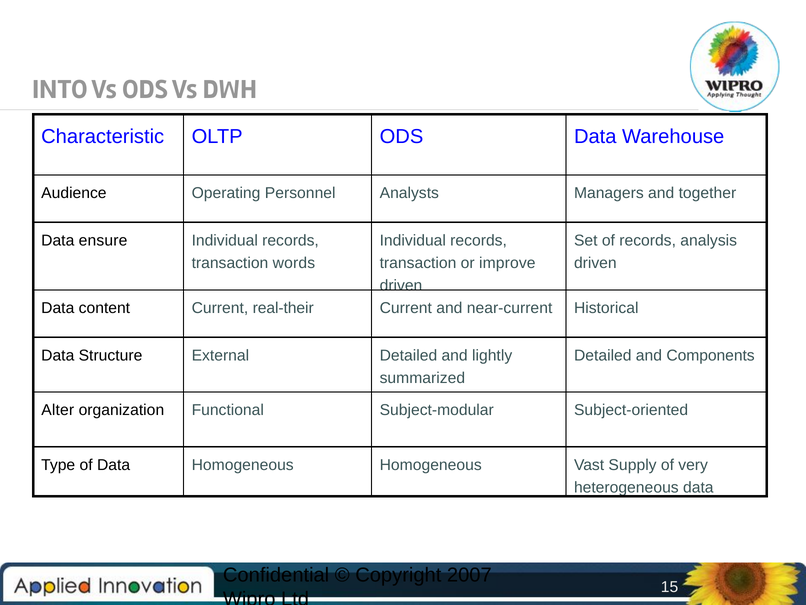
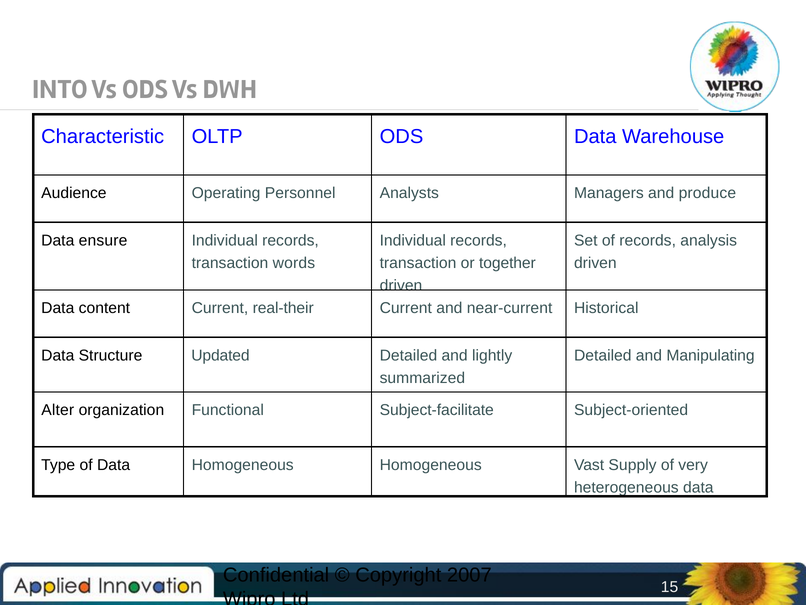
together: together -> produce (707, 193)
improve: improve -> together (507, 263)
External: External -> Updated (220, 355)
Components: Components -> Manipulating (711, 355)
Subject-modular: Subject-modular -> Subject-facilitate (437, 410)
